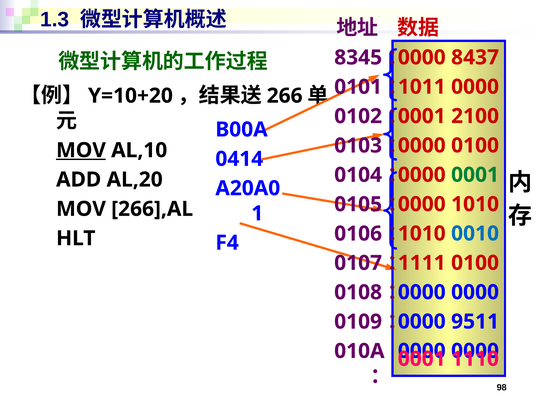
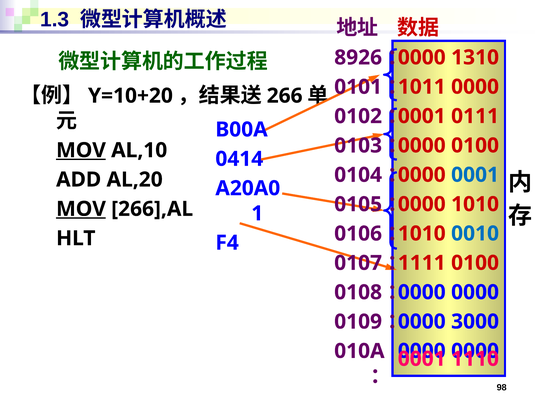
8437: 8437 -> 1310 (475, 57)
8345: 8345 -> 8926 (358, 58)
2100: 2100 -> 0111 (475, 116)
0001 colour: green -> blue (475, 175)
MOV underline: none -> present (81, 209)
9511: 9511 -> 3000 (475, 322)
